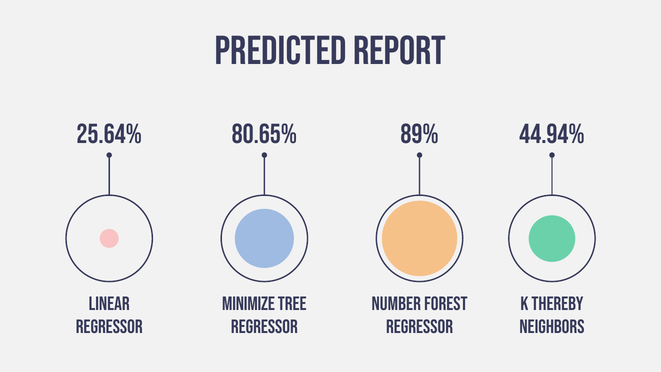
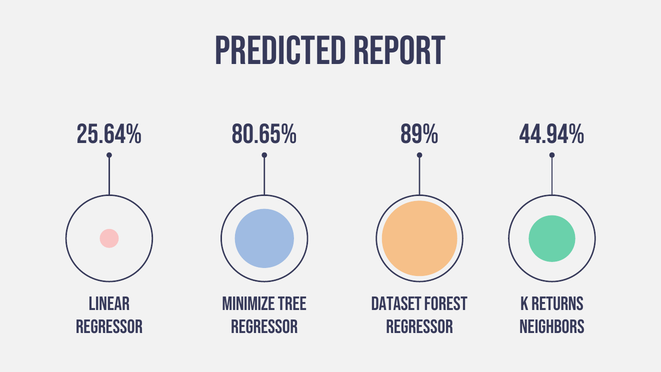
Number: Number -> Dataset (396, 304)
Thereby: Thereby -> Returns (558, 304)
